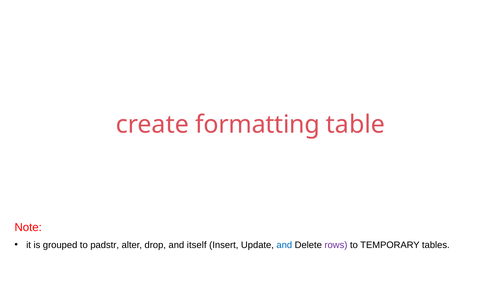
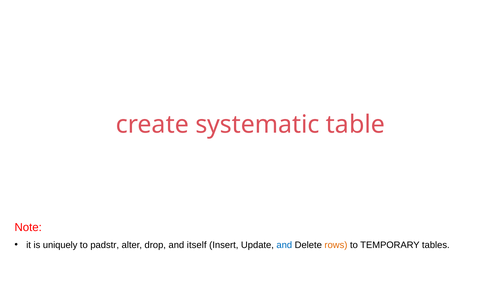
formatting: formatting -> systematic (257, 125)
grouped: grouped -> uniquely (60, 245)
rows colour: purple -> orange (336, 245)
